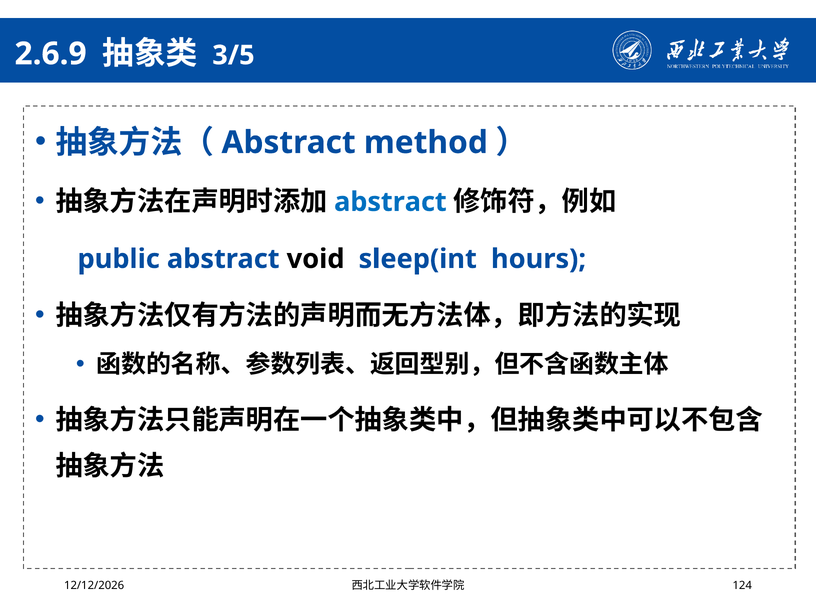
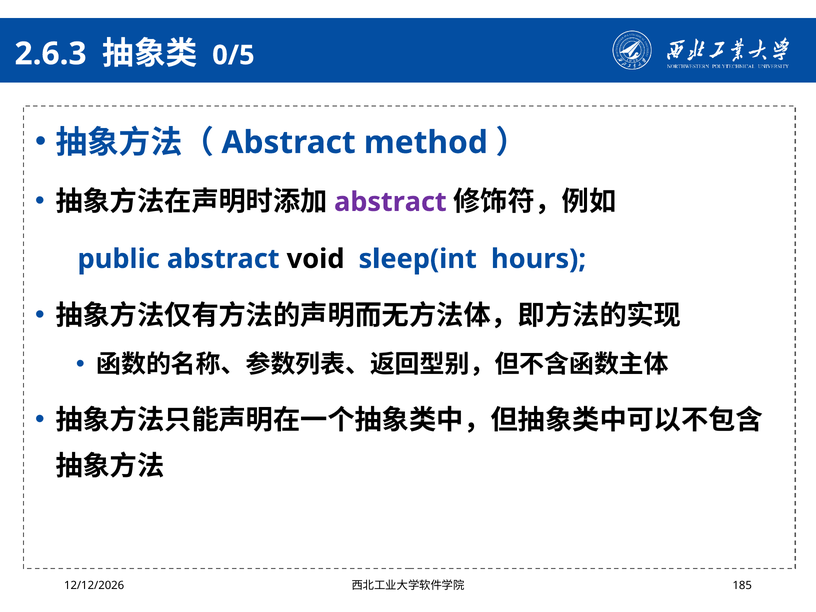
2.6.9: 2.6.9 -> 2.6.3 (51, 54)
3/5: 3/5 -> 0/5 (233, 55)
abstract colour: blue -> purple (390, 202)
124: 124 -> 185 (742, 586)
